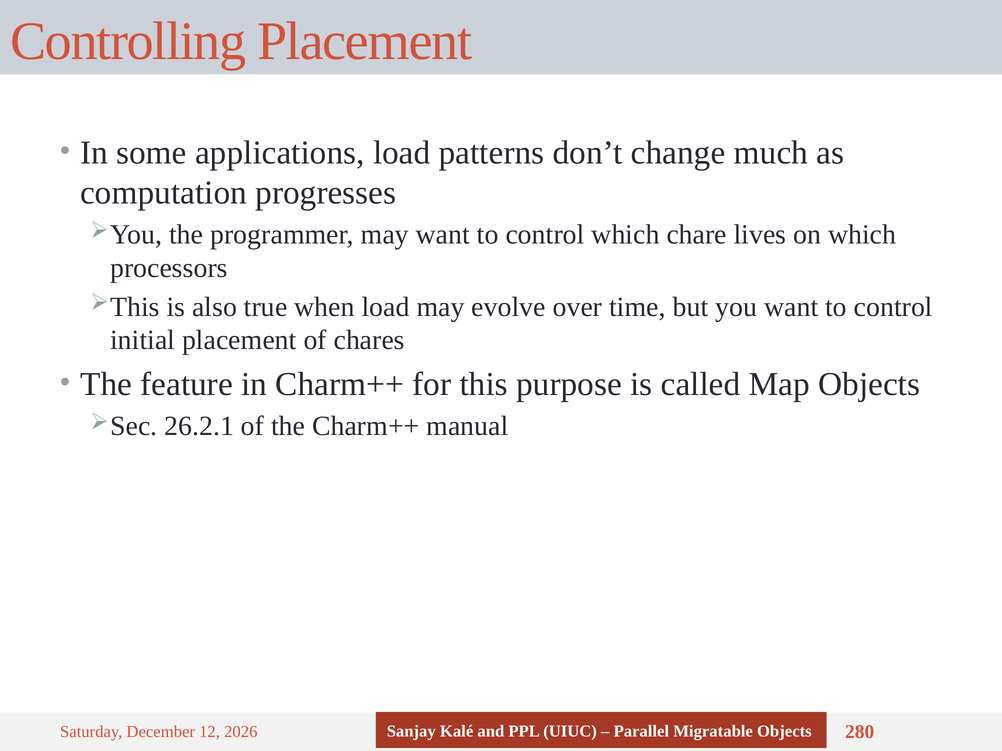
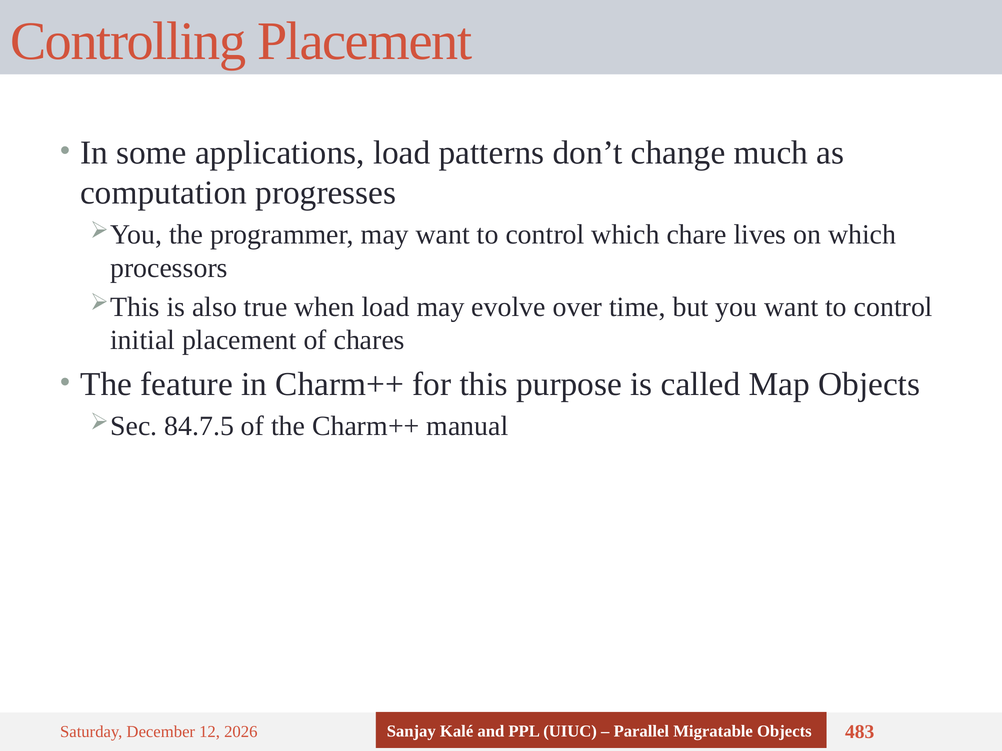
26.2.1: 26.2.1 -> 84.7.5 (199, 426)
280: 280 -> 483 (860, 732)
